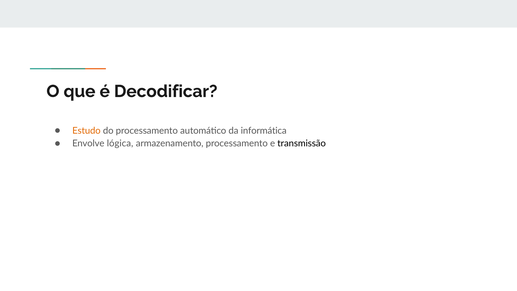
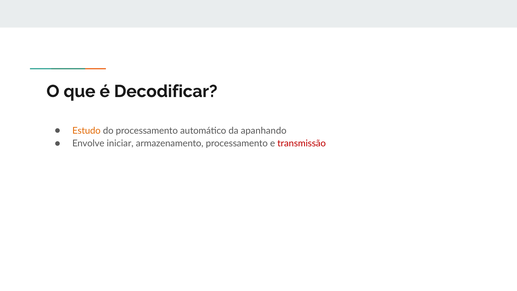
informática: informática -> apanhando (264, 131)
lógica: lógica -> iniciar (120, 143)
transmissão colour: black -> red (302, 143)
